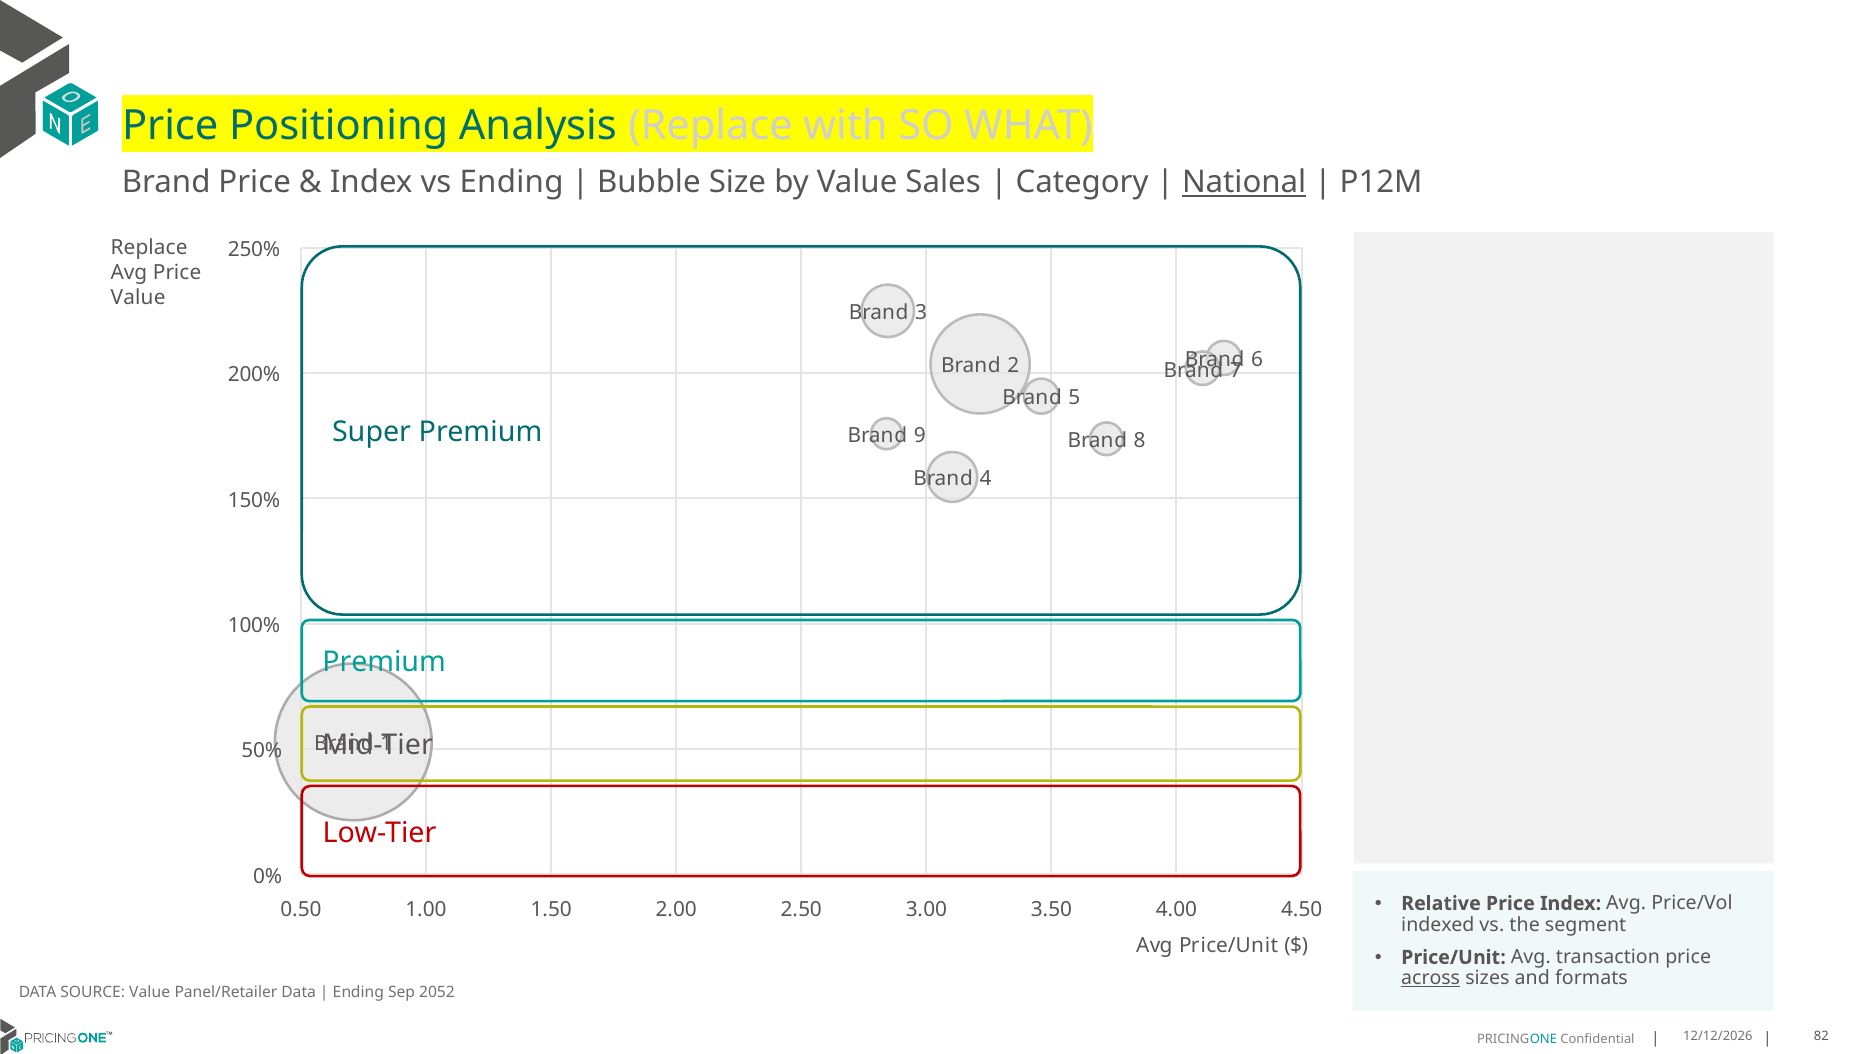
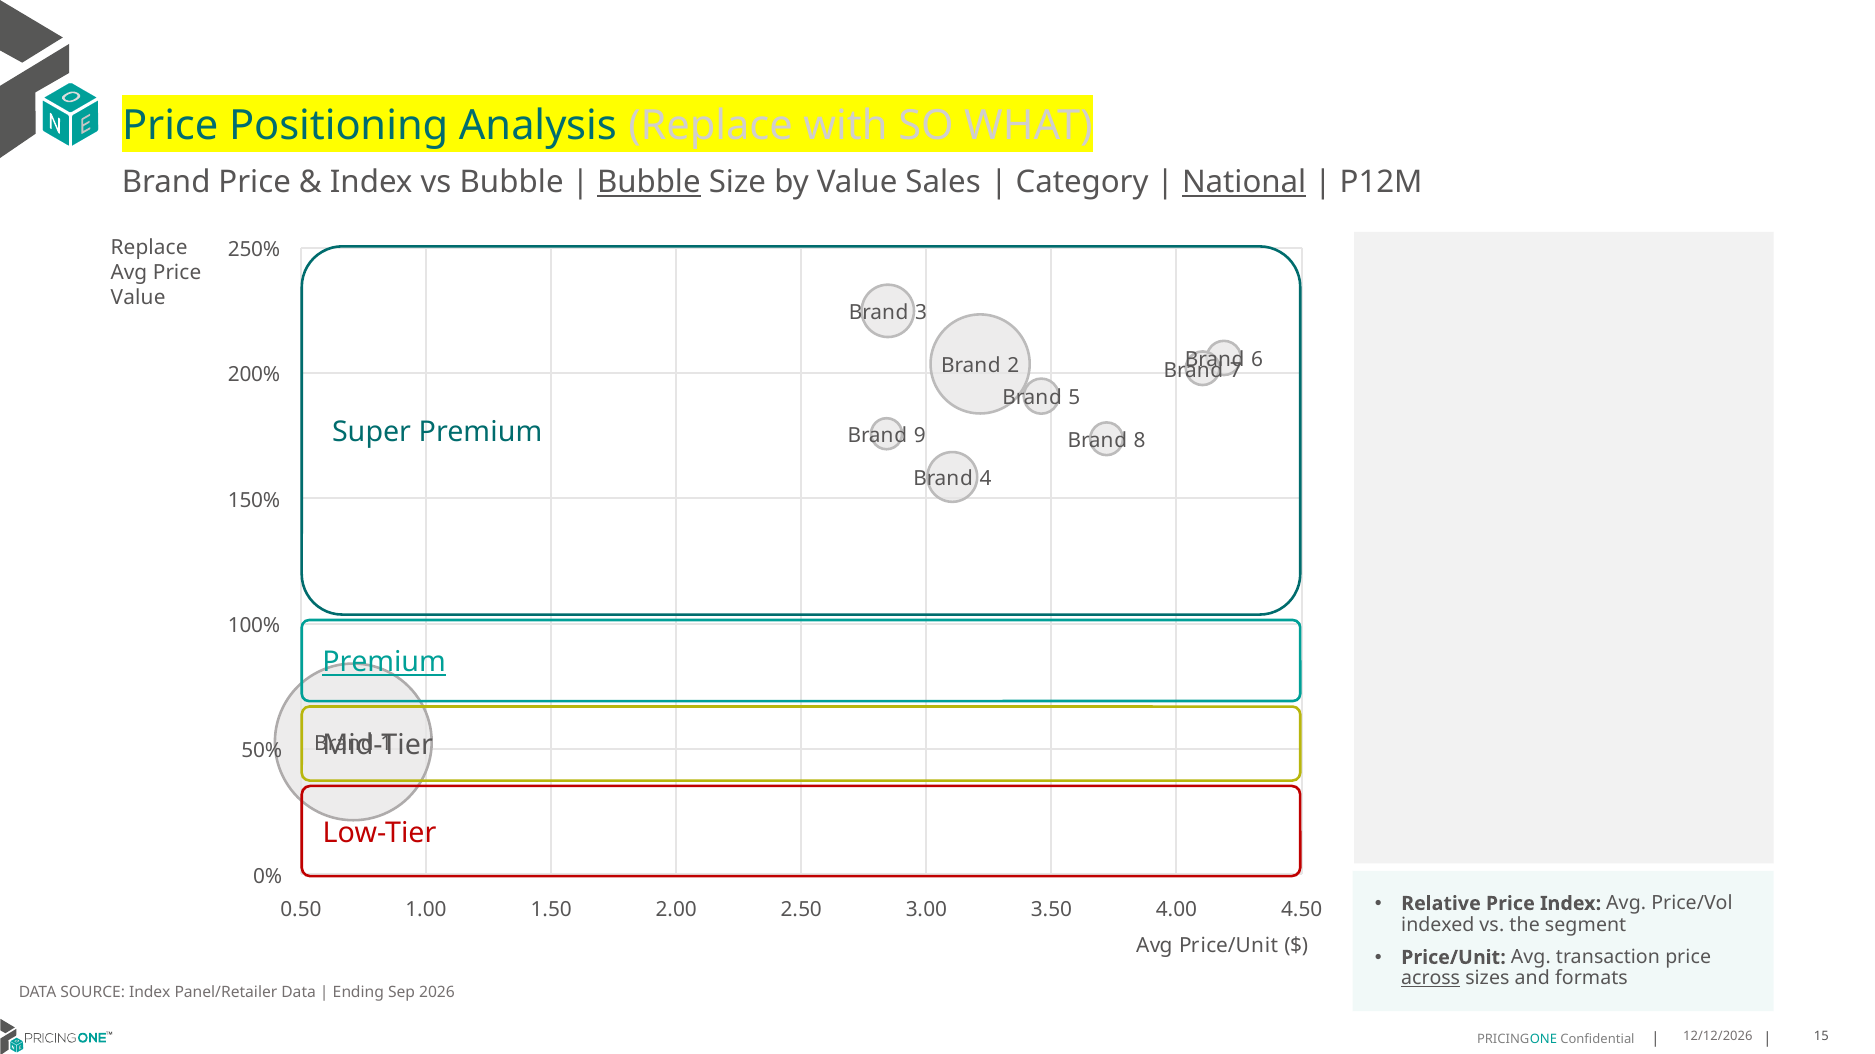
vs Ending: Ending -> Bubble (512, 183)
Bubble underline: none -> present (649, 183)
Premium underline: none -> present (384, 663)
SOURCE Value: Value -> Index (150, 993)
2052: 2052 -> 2026 (437, 993)
82: 82 -> 15 (1821, 1037)
